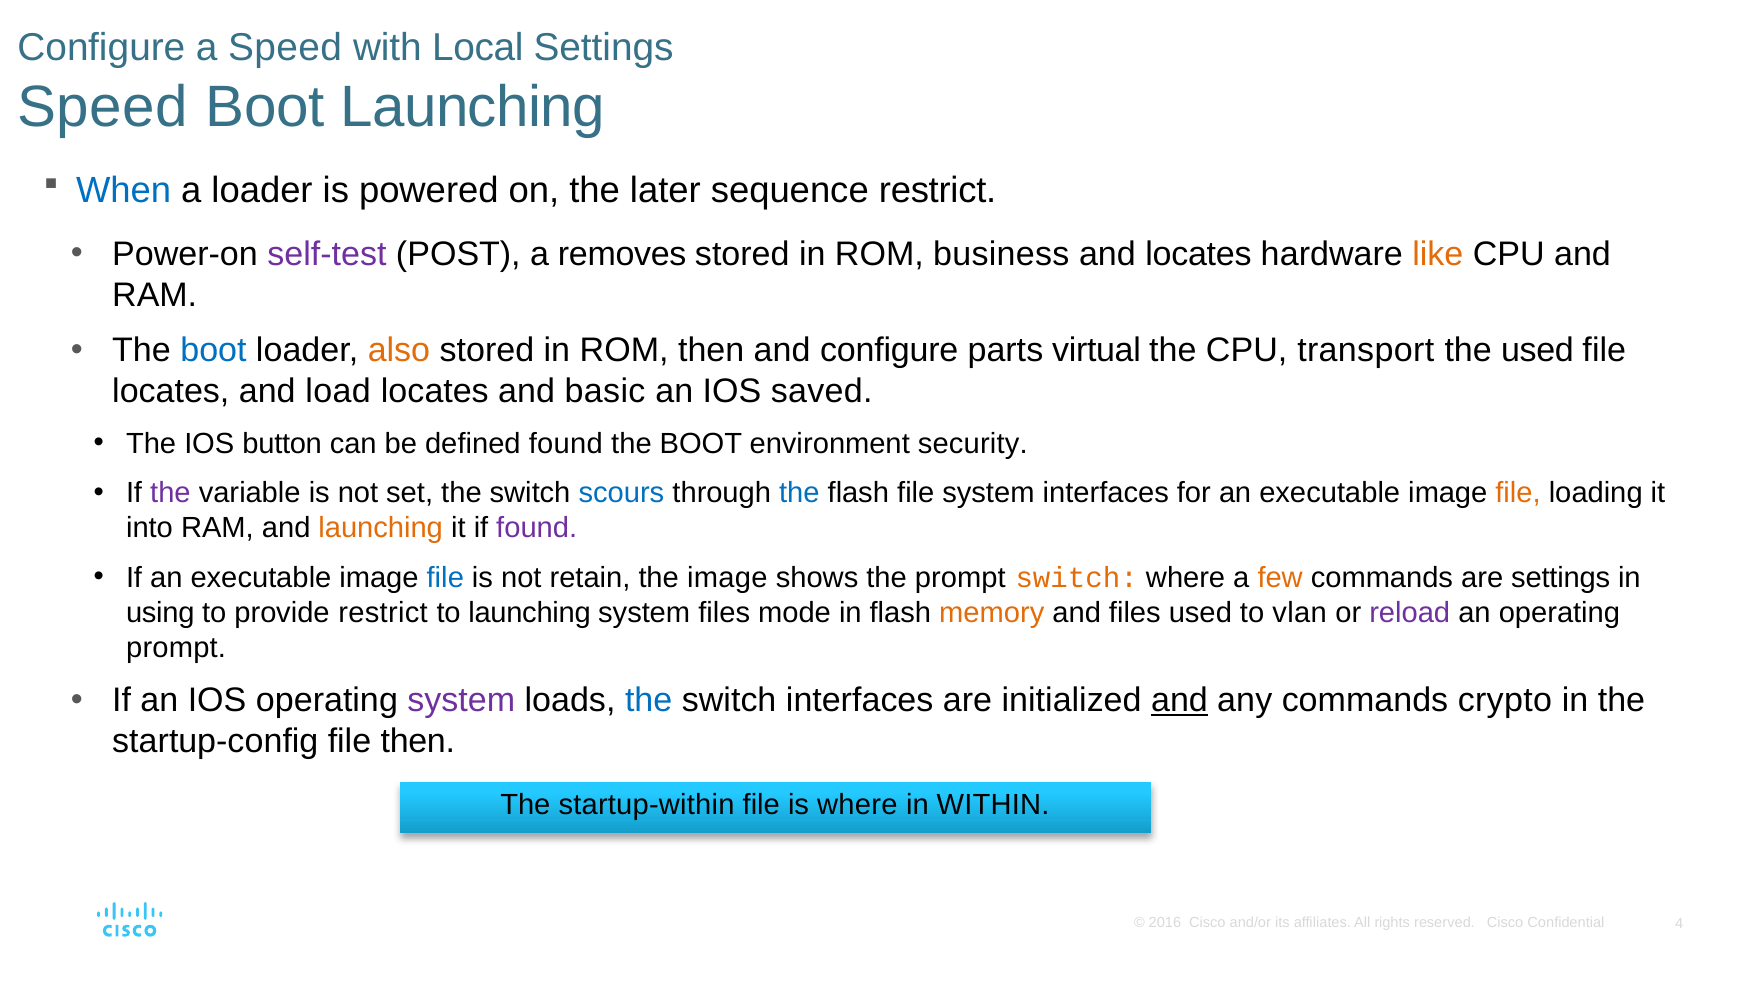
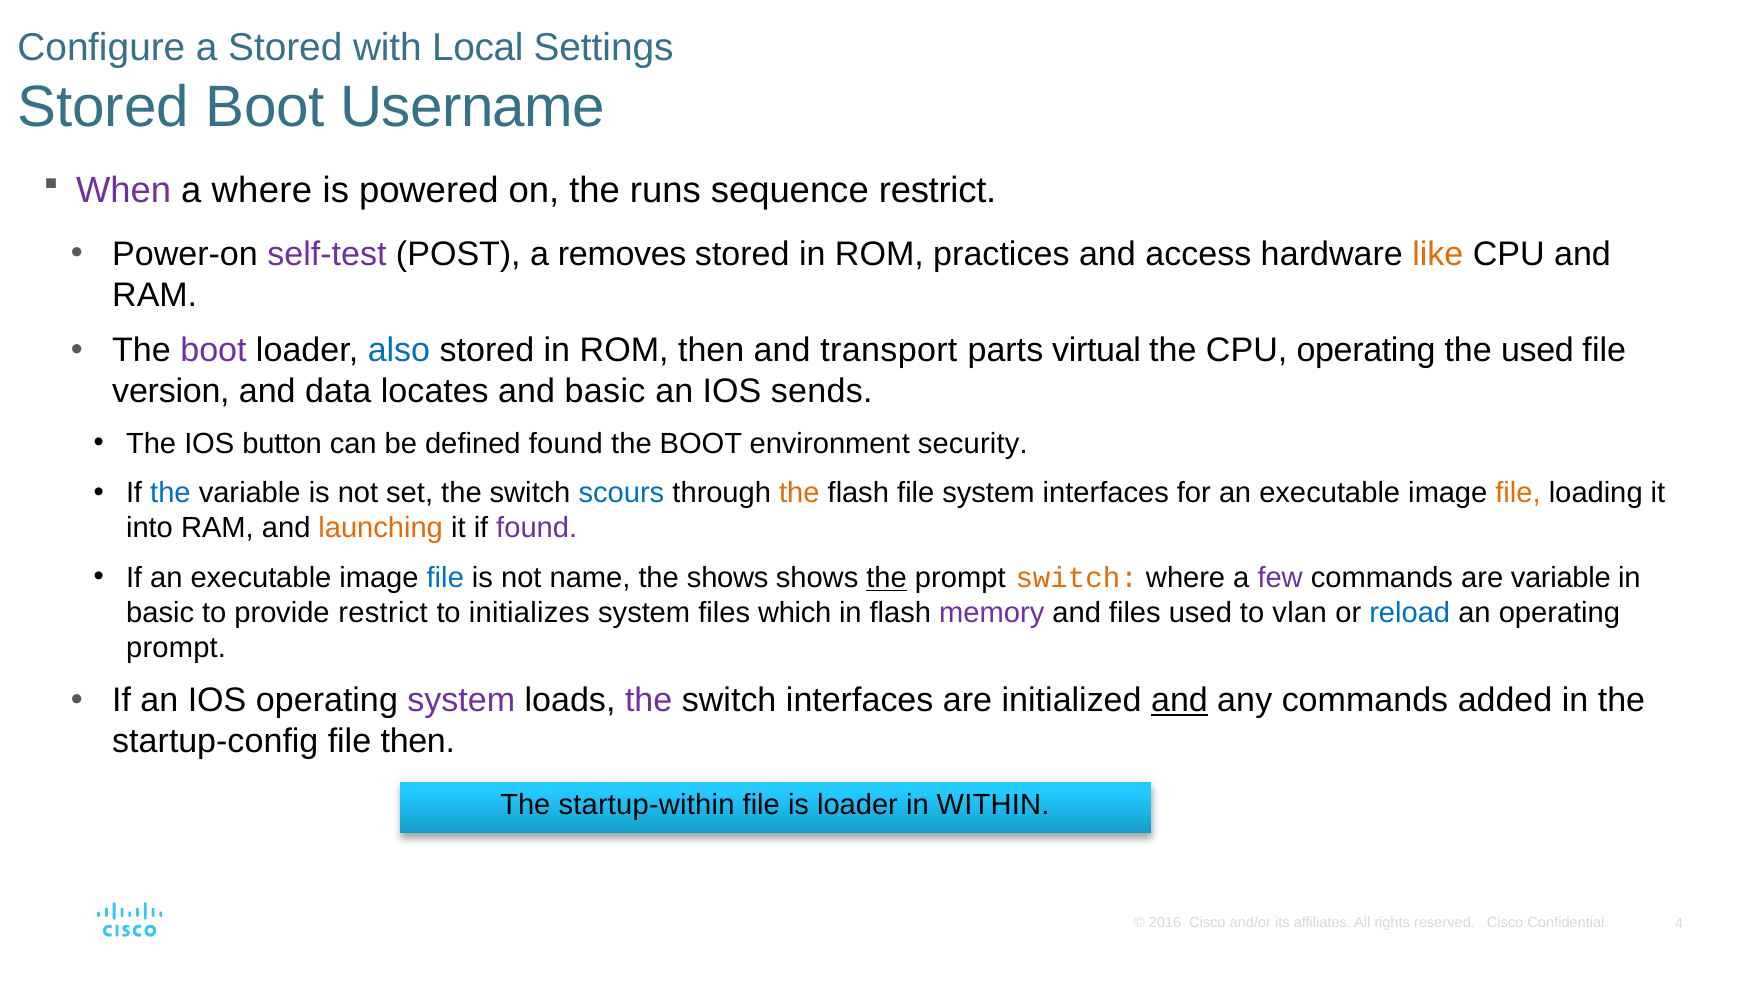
a Speed: Speed -> Stored (285, 48)
Speed: Speed -> Stored (103, 108)
Boot Launching: Launching -> Username (473, 108)
When colour: blue -> purple (124, 190)
a loader: loader -> where (262, 190)
later: later -> runs (665, 190)
business: business -> practices (1001, 254)
and locates: locates -> access (1198, 254)
boot colour: blue -> purple (213, 351)
also colour: orange -> blue (399, 351)
and configure: configure -> transport (889, 351)
CPU transport: transport -> operating (1366, 351)
locates: locates -> version (171, 392)
load: load -> data (338, 392)
saved: saved -> sends (822, 392)
the colour: purple -> blue (170, 493)
the colour: blue -> orange (799, 493)
retain: retain -> name (590, 578)
the image: image -> shows (728, 578)
the underline: none -> present (887, 578)
few colour: orange -> purple (1280, 578)
are settings: settings -> variable (1561, 578)
using: using -> basic (160, 613)
to launching: launching -> initializes (529, 613)
mode: mode -> which (795, 613)
memory colour: orange -> purple (992, 613)
reload colour: purple -> blue (1410, 613)
the colour: blue -> purple (649, 701)
crypto: crypto -> added (1505, 701)
is where: where -> loader (857, 805)
